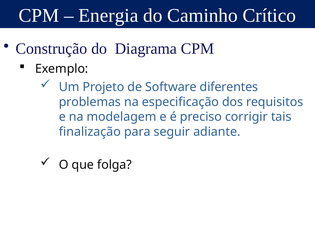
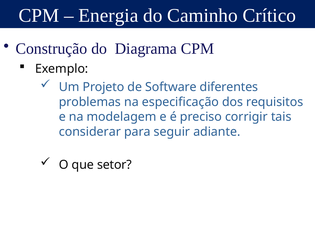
finalização: finalização -> considerar (90, 131)
folga: folga -> setor (114, 164)
